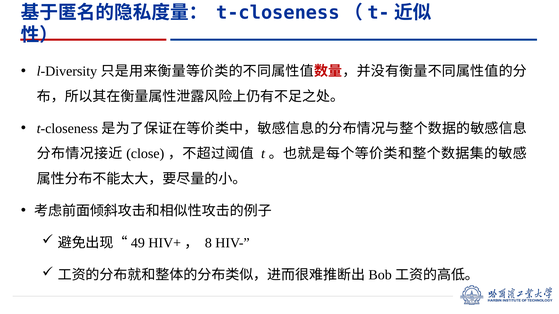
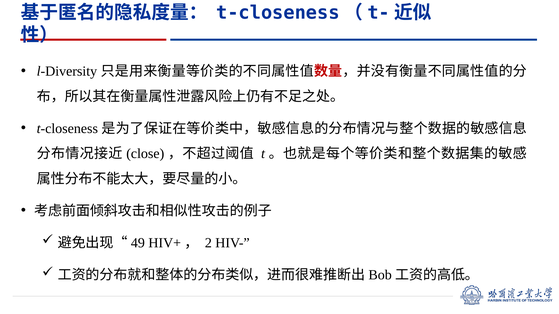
8: 8 -> 2 (208, 243)
